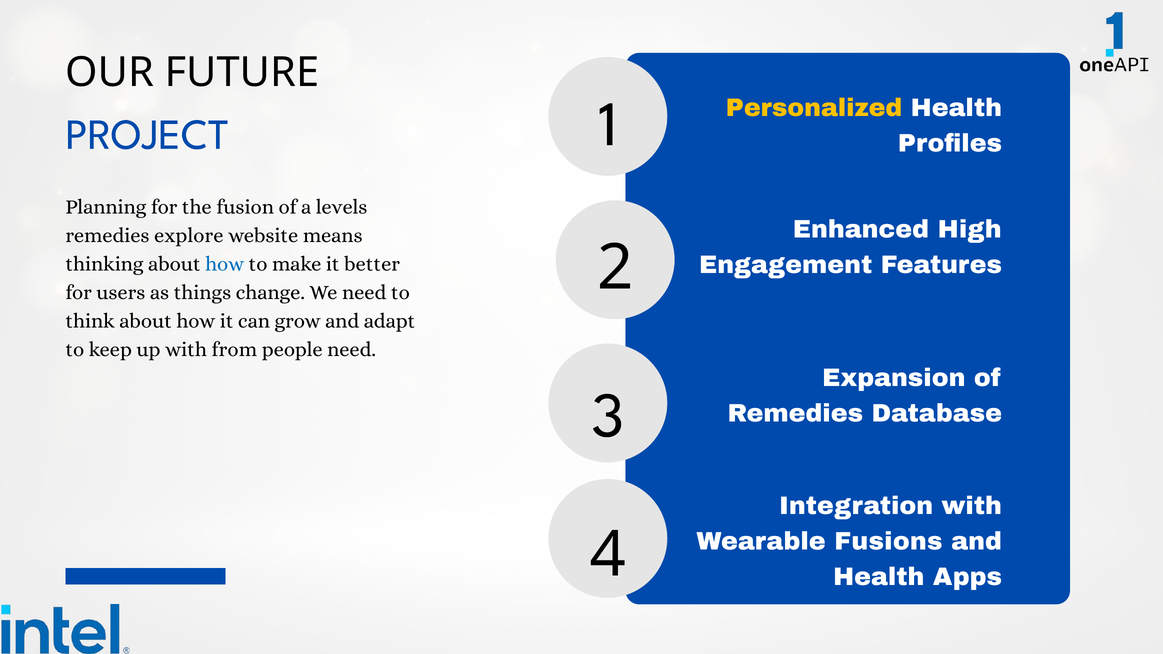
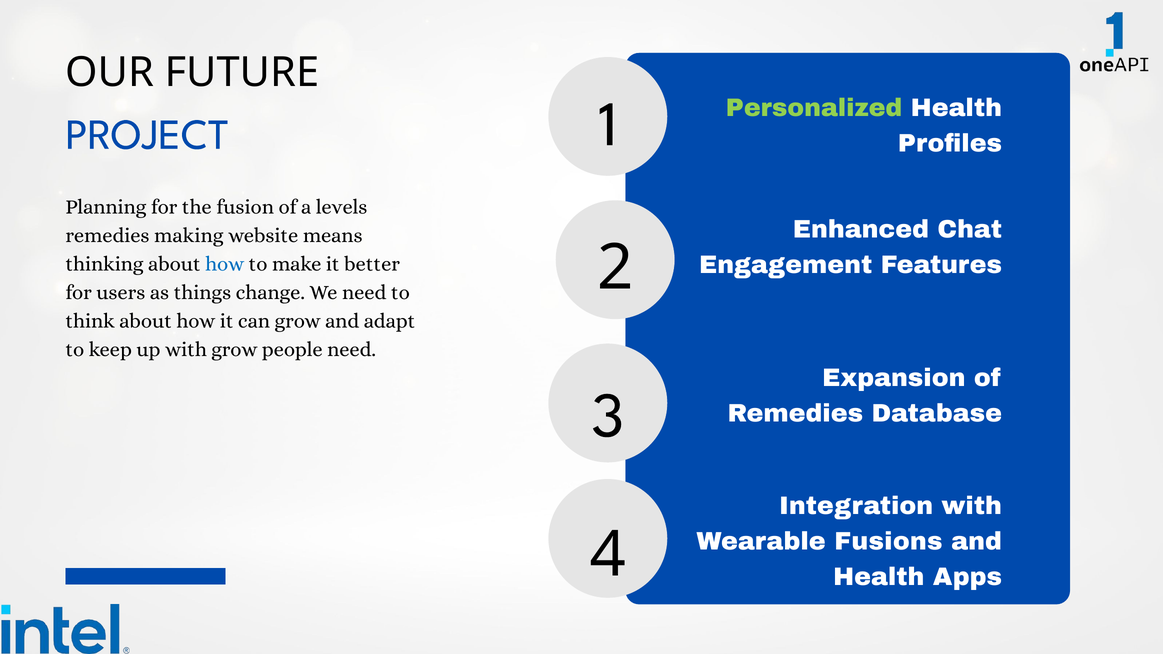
Personalized colour: yellow -> light green (814, 108)
High: High -> Chat (970, 229)
explore: explore -> making (189, 236)
with from: from -> grow (234, 350)
